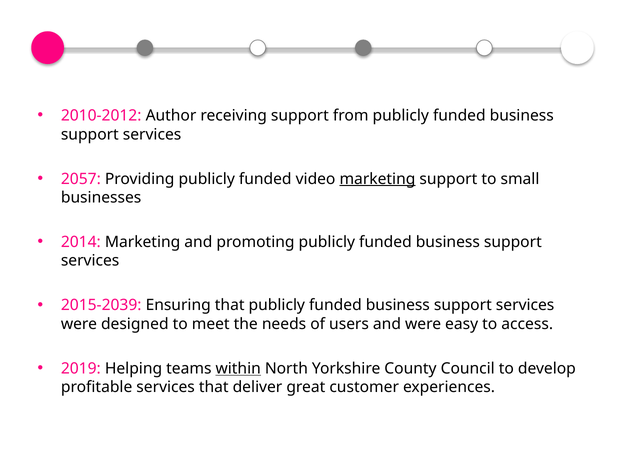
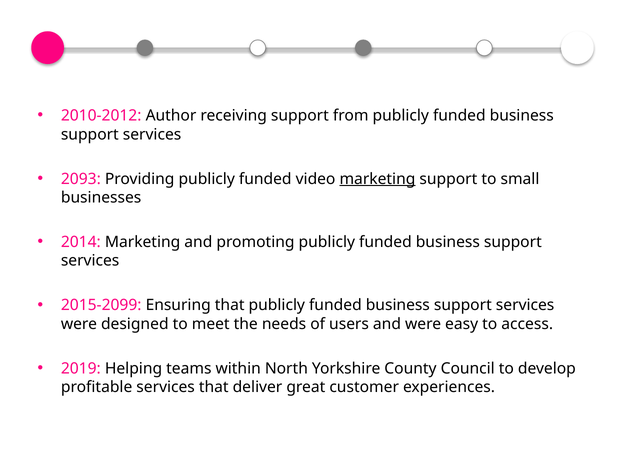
2057: 2057 -> 2093 (81, 179)
2015-2039: 2015-2039 -> 2015-2099 (101, 305)
within underline: present -> none (238, 368)
